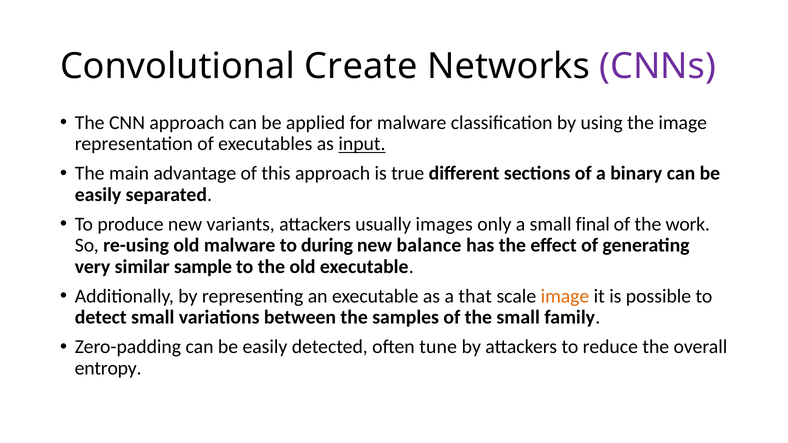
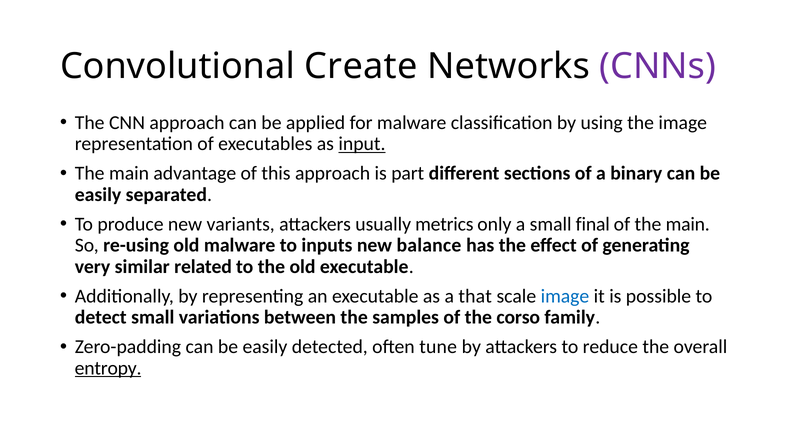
true: true -> part (408, 173)
images: images -> metrics (444, 224)
of the work: work -> main (688, 224)
during: during -> inputs (327, 246)
sample: sample -> related (203, 267)
image colour: orange -> blue (565, 296)
the small: small -> corso (518, 318)
entropy underline: none -> present (108, 368)
